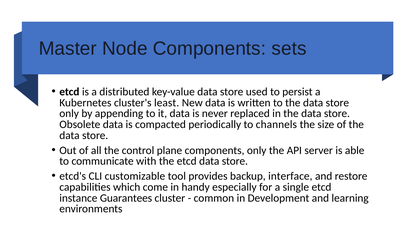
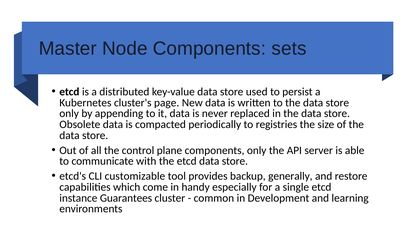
least: least -> page (167, 102)
channels: channels -> registries (276, 124)
interface: interface -> generally (290, 176)
